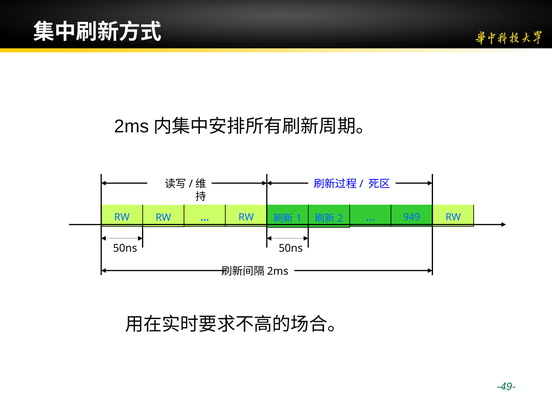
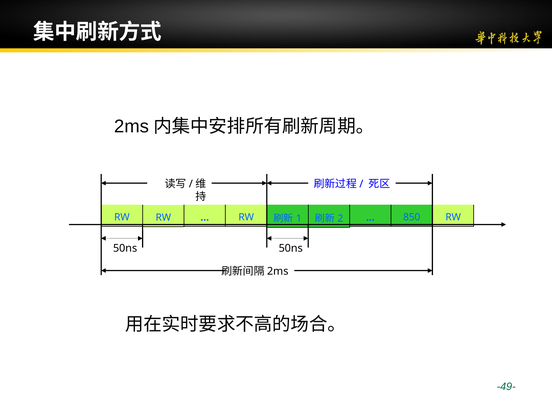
949: 949 -> 850 (412, 217)
